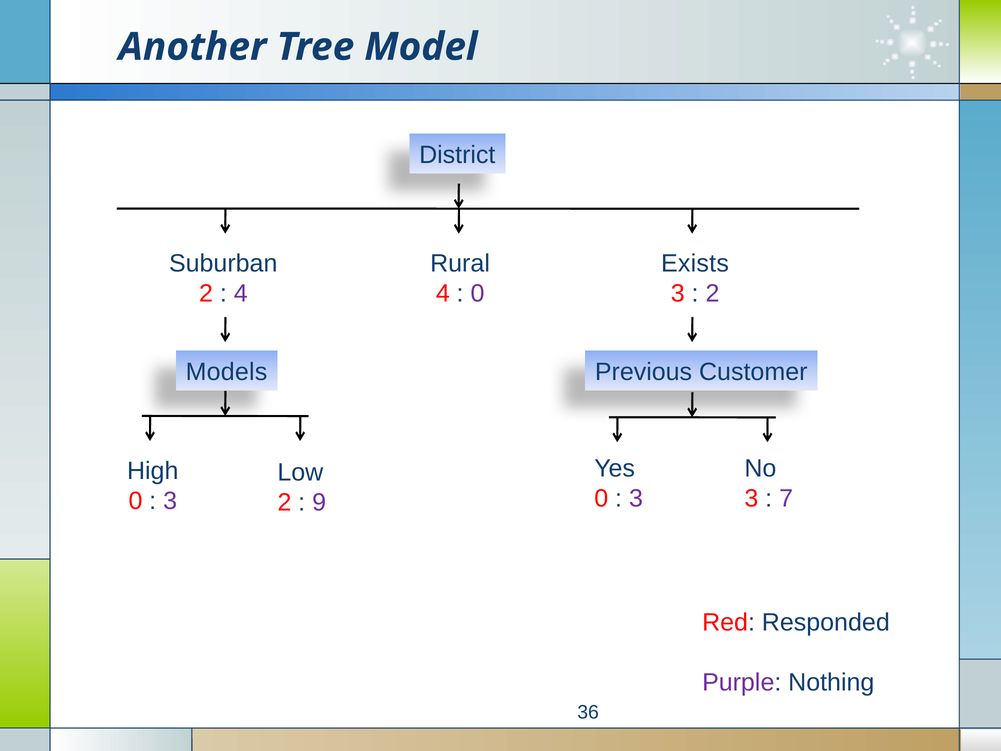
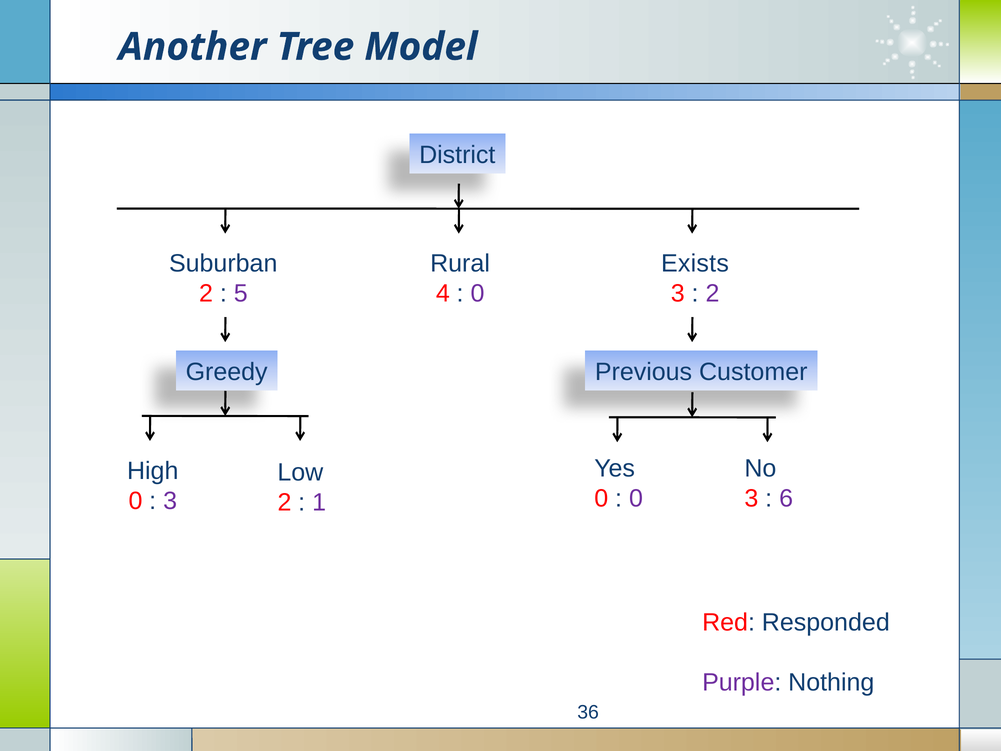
4: 4 -> 5 (241, 294)
Models: Models -> Greedy (227, 372)
3: 3 -> 0 (636, 498)
7: 7 -> 6 (786, 498)
9: 9 -> 1 (319, 502)
